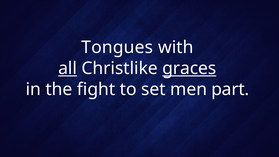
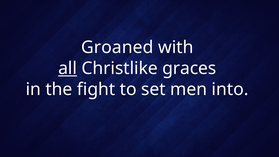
Tongues: Tongues -> Groaned (117, 47)
graces underline: present -> none (189, 68)
part: part -> into (230, 89)
